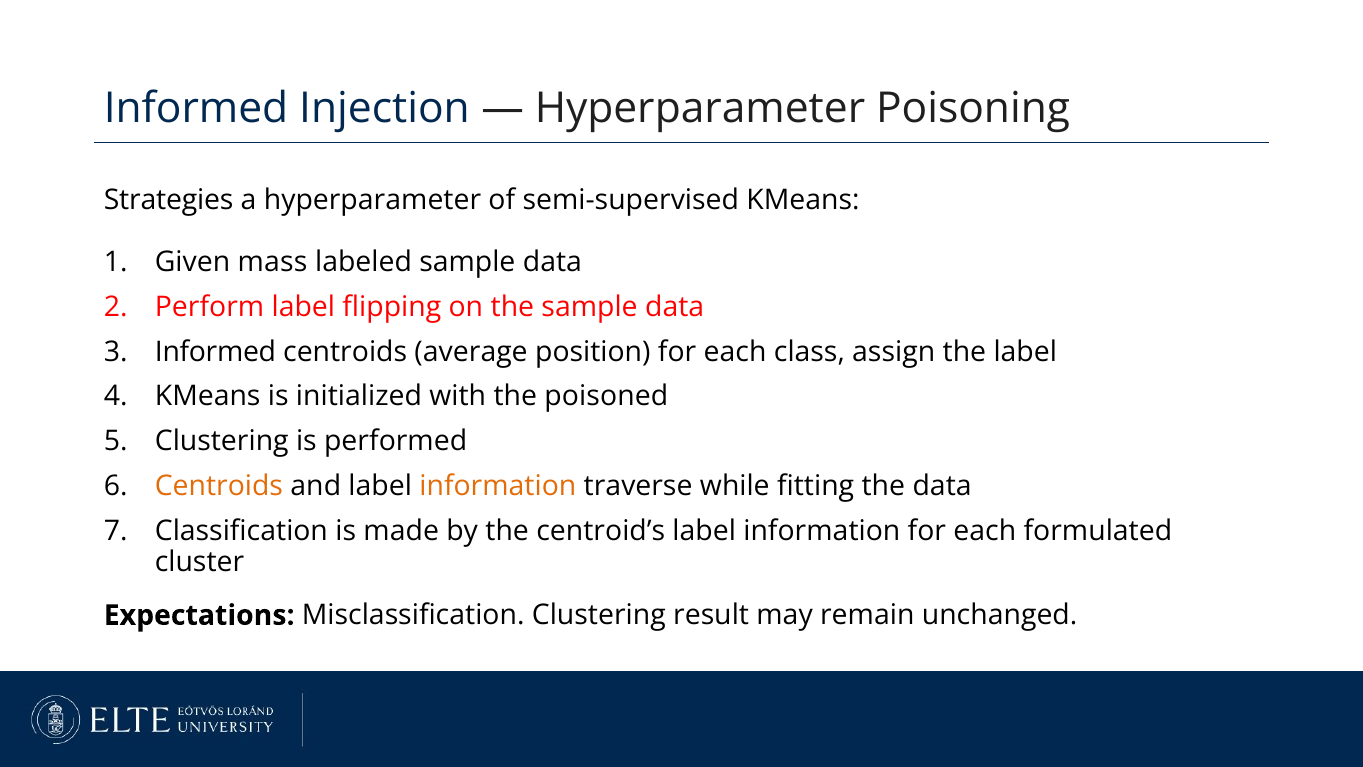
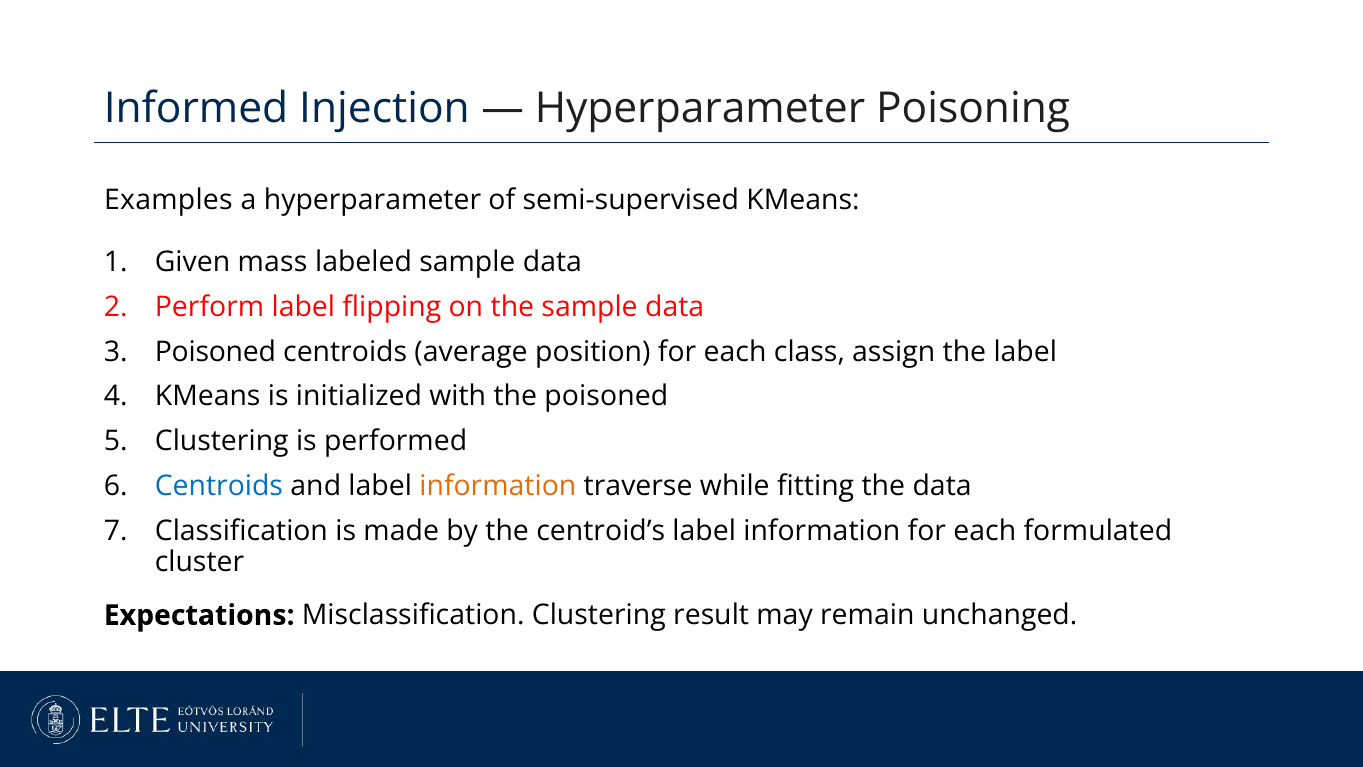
Strategies: Strategies -> Examples (168, 200)
Informed: Informed -> Poisoned (215, 352)
Centroids colour: orange -> blue (219, 486)
